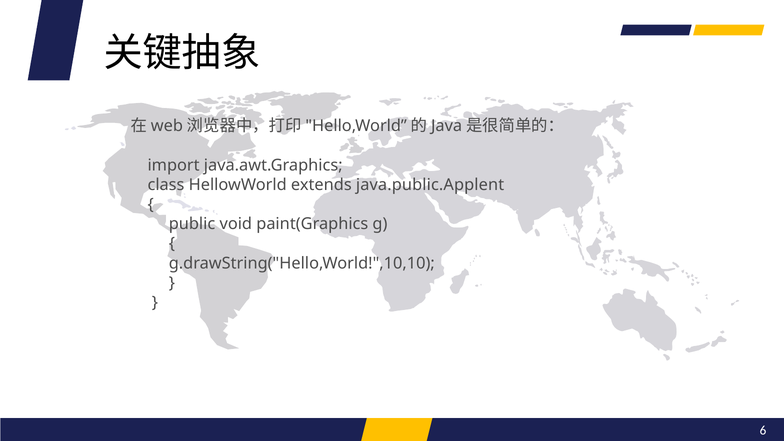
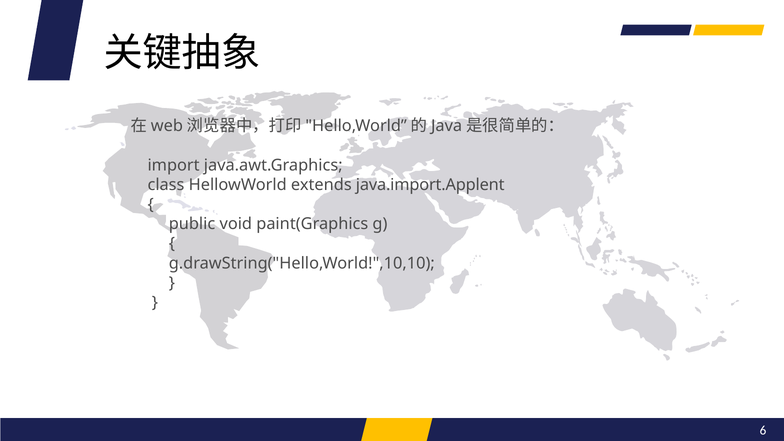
java.public.Applent: java.public.Applent -> java.import.Applent (430, 185)
